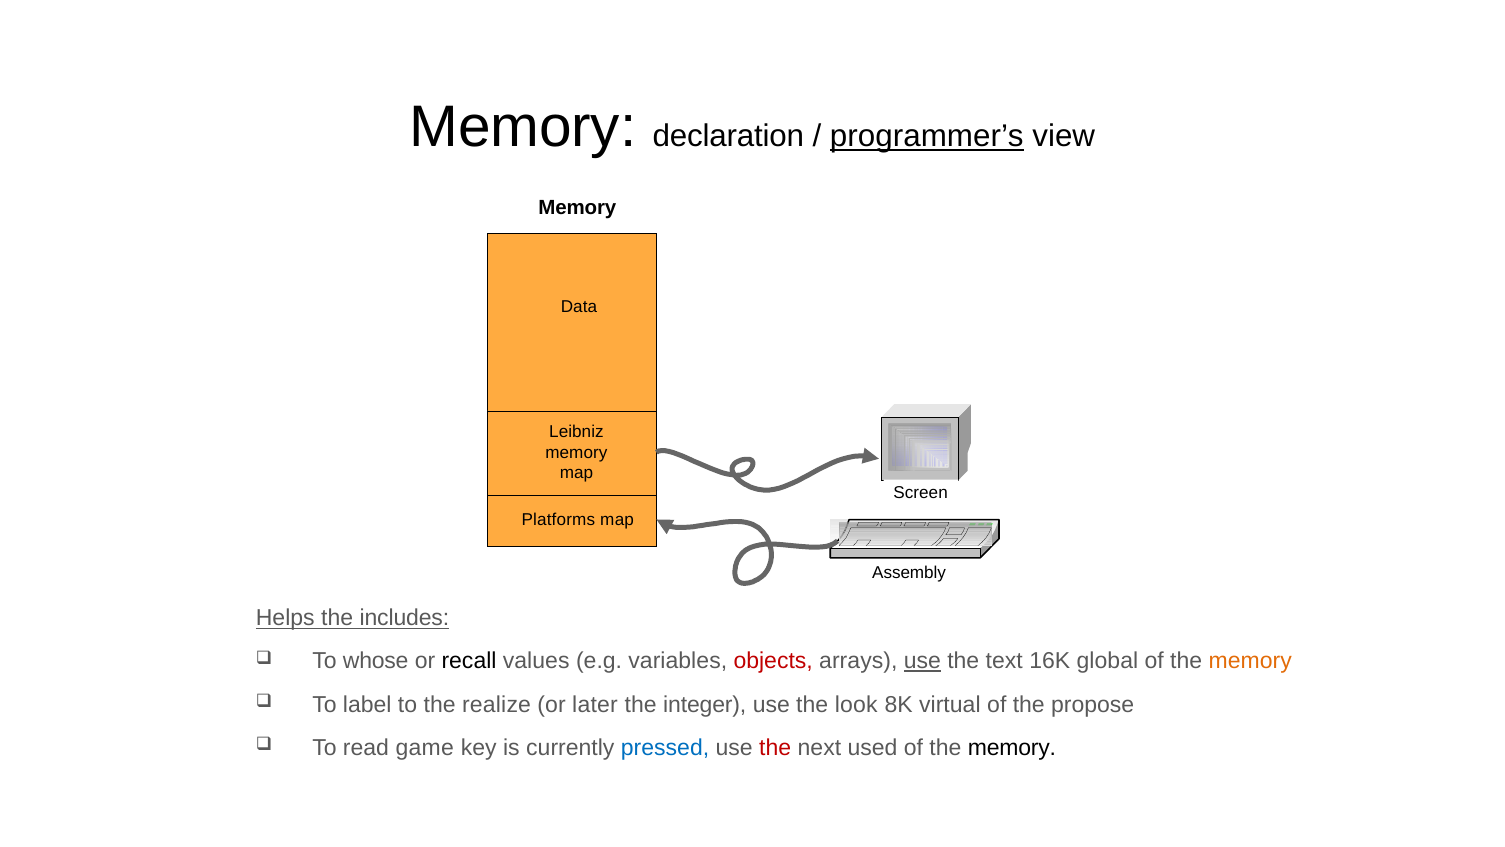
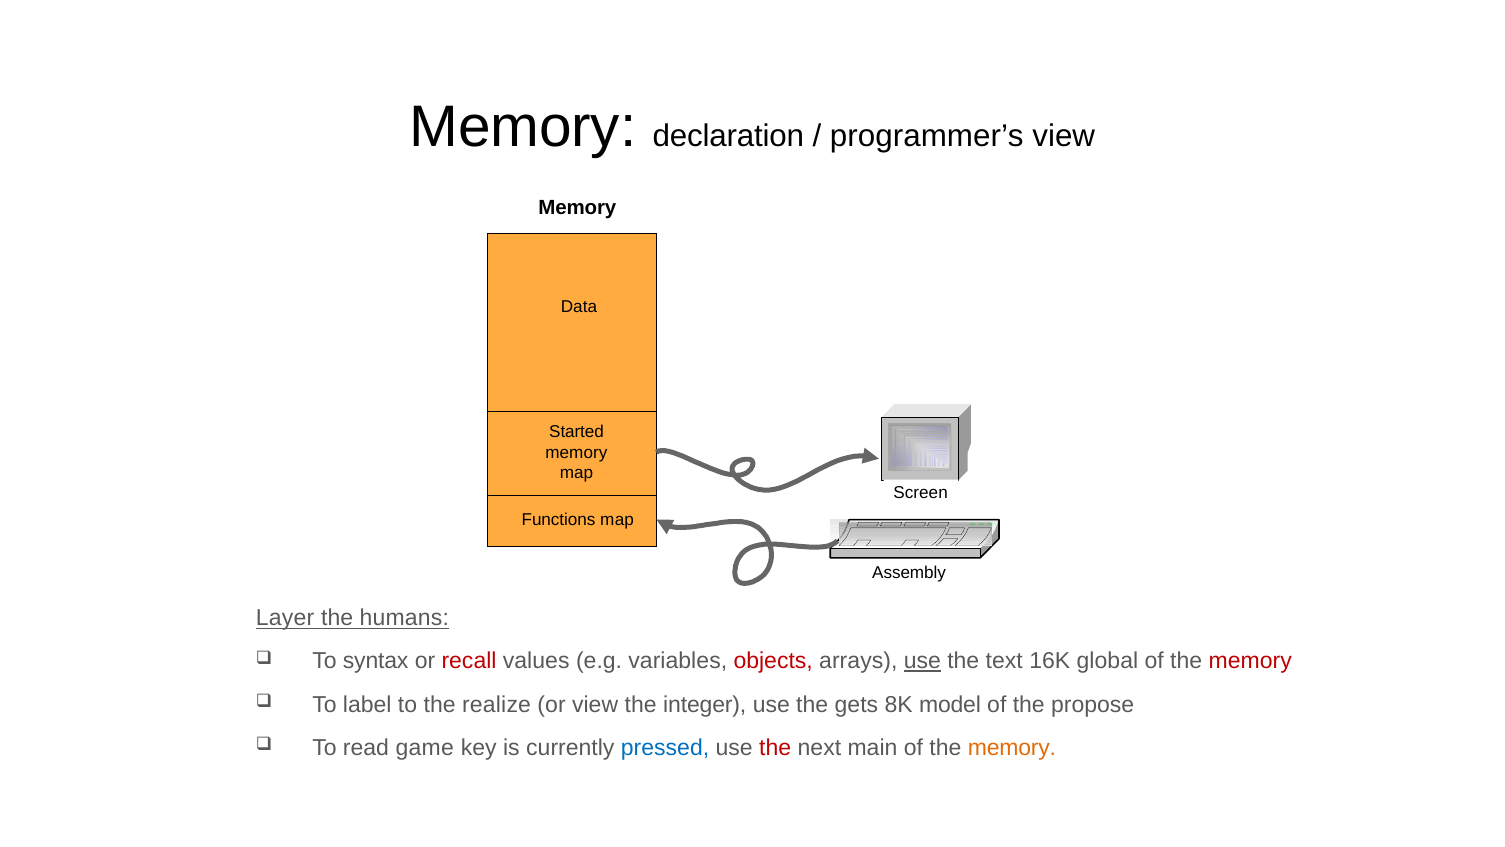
programmer’s underline: present -> none (927, 136)
Leibniz: Leibniz -> Started (577, 432)
Platforms: Platforms -> Functions (558, 520)
Helps: Helps -> Layer (285, 618)
includes: includes -> humans (404, 618)
whose: whose -> syntax (376, 661)
recall colour: black -> red (469, 661)
memory colour: orange -> red (1250, 661)
or later: later -> view (595, 704)
look: look -> gets (856, 704)
virtual: virtual -> model (950, 704)
used: used -> main (872, 747)
memory colour: black -> orange (1012, 747)
